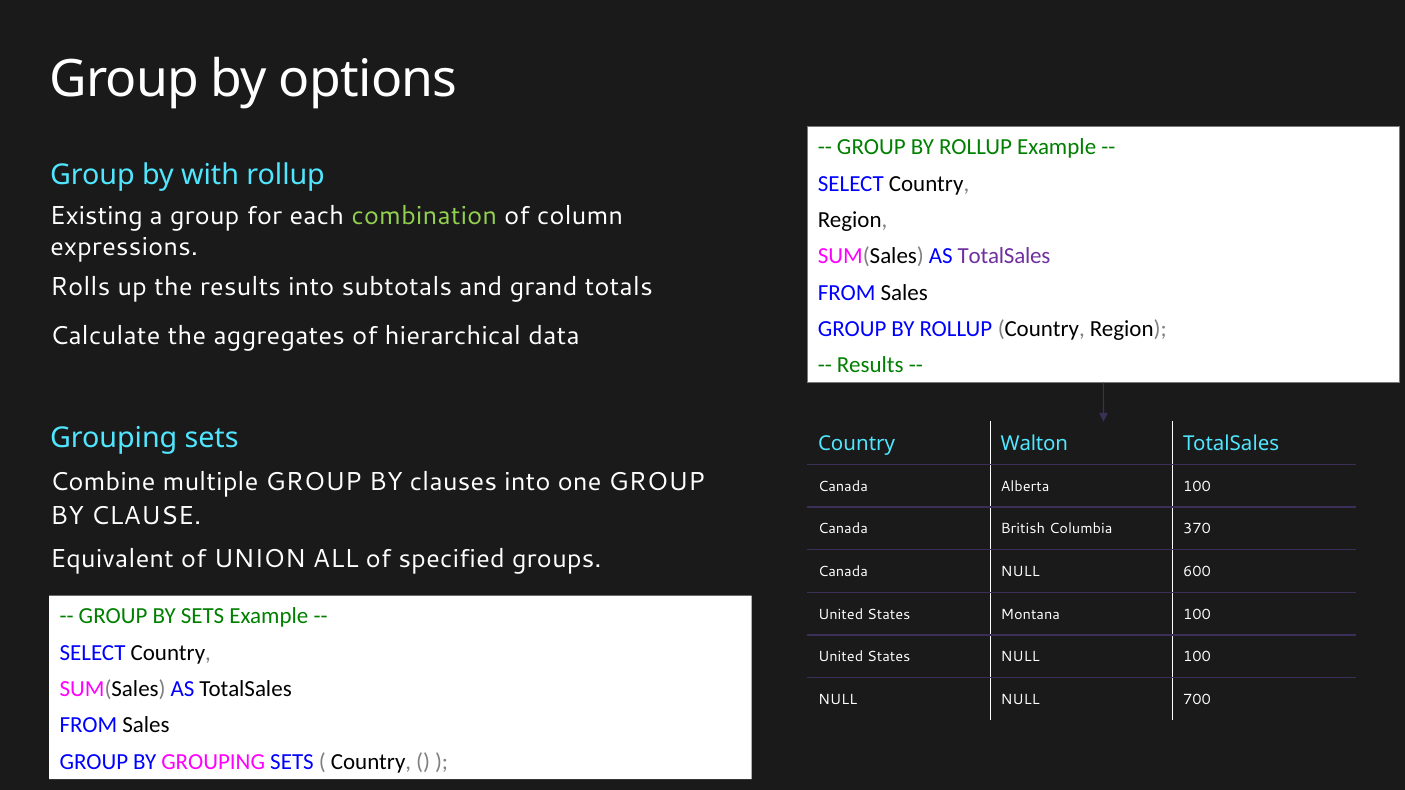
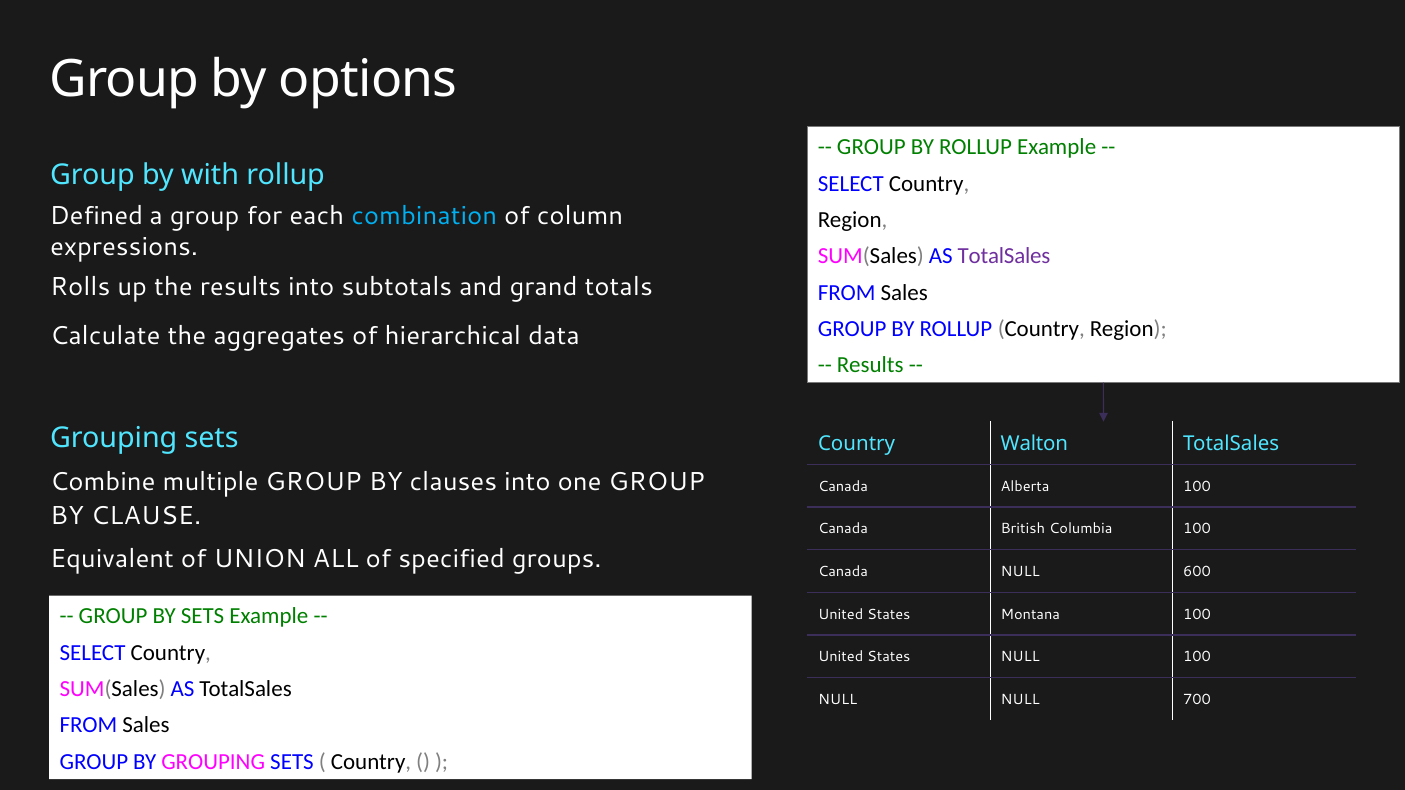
Existing: Existing -> Defined (96, 216)
combination colour: light green -> light blue (424, 216)
Columbia 370: 370 -> 100 (1197, 529)
